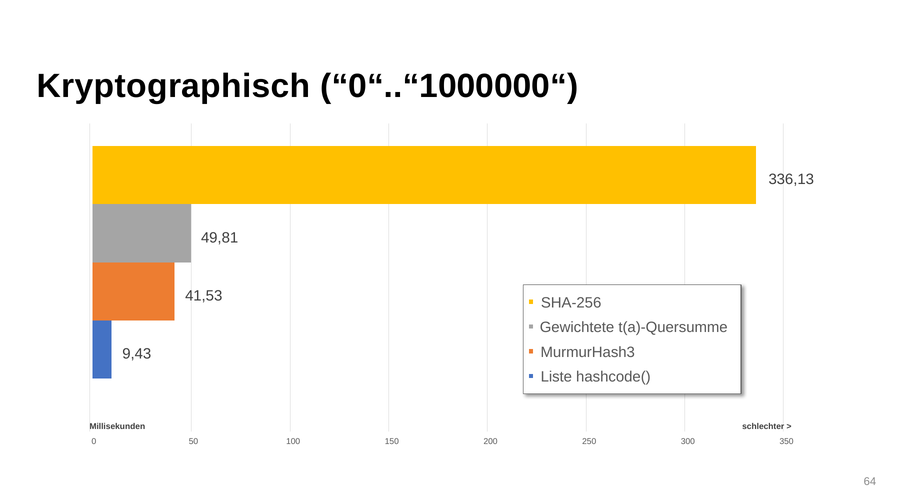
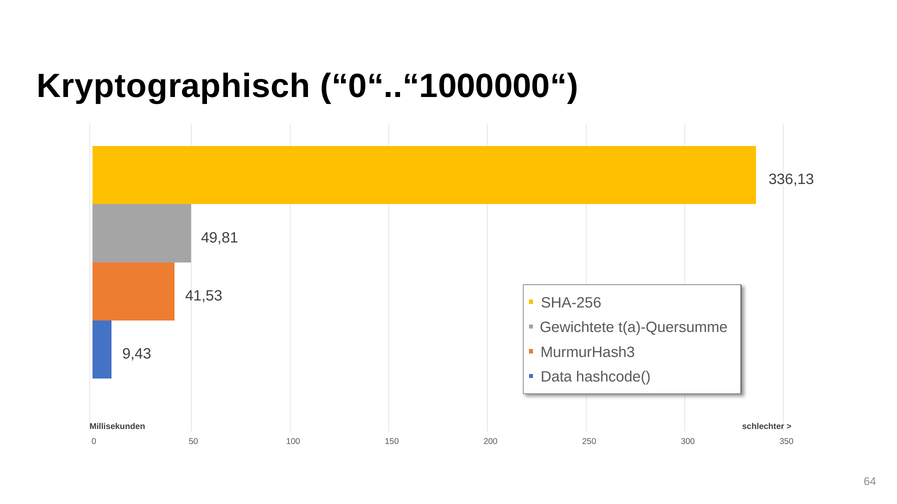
Liste: Liste -> Data (556, 377)
